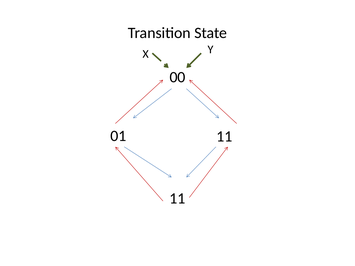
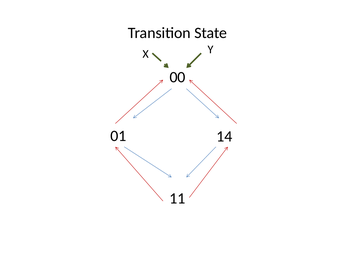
01 11: 11 -> 14 (224, 137)
